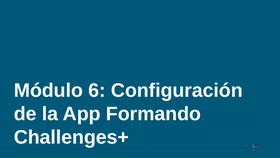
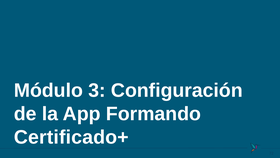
6: 6 -> 3 (97, 90)
Challenges+: Challenges+ -> Certificado+ (71, 137)
